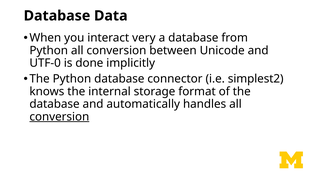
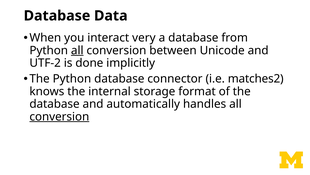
all underline: none -> present (77, 50)
UTF-0: UTF-0 -> UTF-2 (45, 63)
simplest2: simplest2 -> matches2 (256, 79)
